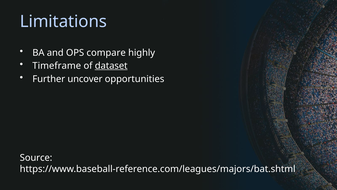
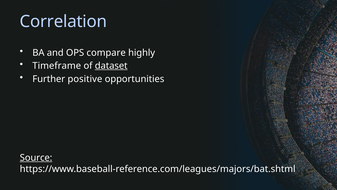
Limitations: Limitations -> Correlation (63, 22)
uncover: uncover -> positive (85, 79)
Source underline: none -> present (36, 157)
